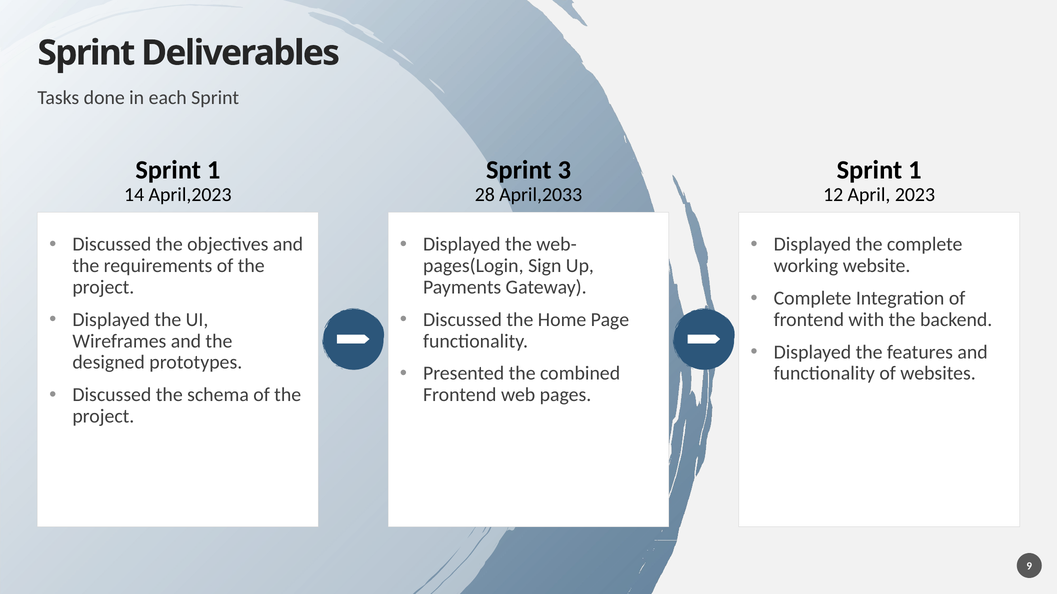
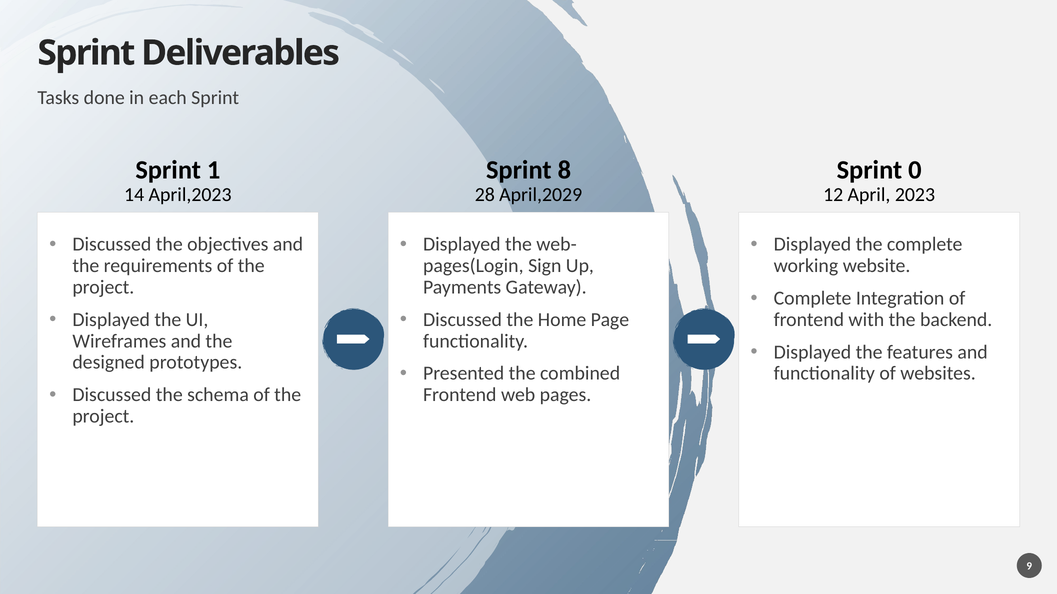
3: 3 -> 8 (564, 170)
1: 1 -> 0 (915, 170)
April,2033: April,2033 -> April,2029 (541, 195)
